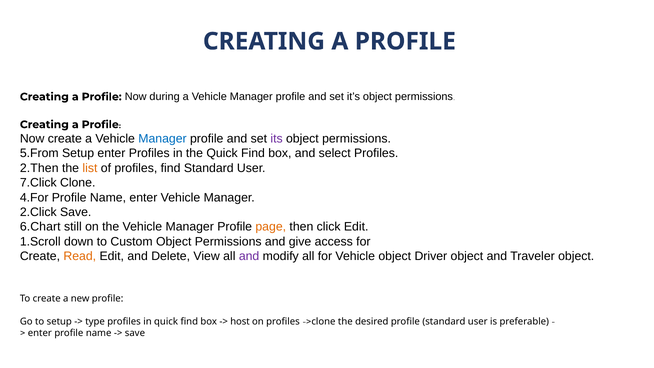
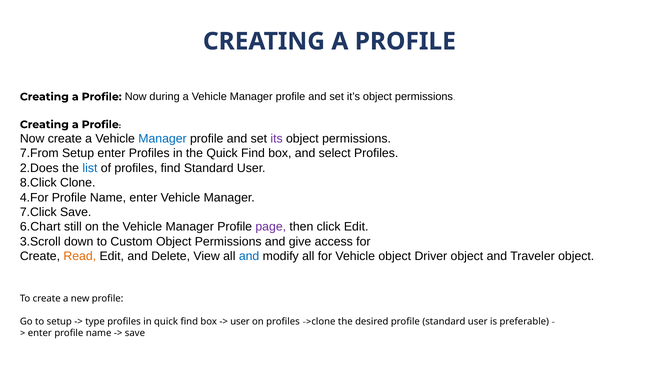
5.From: 5.From -> 7.From (39, 153)
2.Then: 2.Then -> 2.Does (39, 168)
list colour: orange -> blue (90, 168)
7.Click: 7.Click -> 8.Click (38, 183)
2.Click: 2.Click -> 7.Click (38, 212)
page colour: orange -> purple (271, 227)
1.Scroll: 1.Scroll -> 3.Scroll (40, 242)
and colour: purple -> blue (249, 256)
host: host -> user (240, 321)
